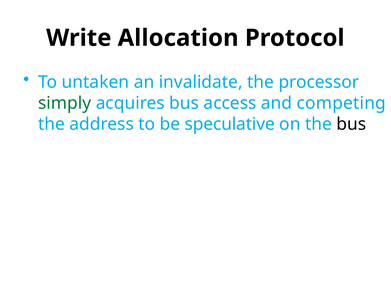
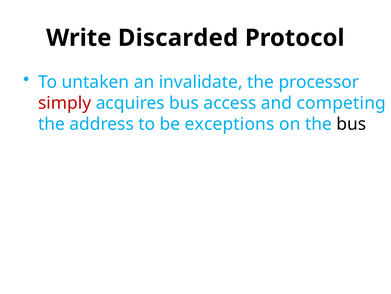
Allocation: Allocation -> Discarded (178, 38)
simply colour: green -> red (65, 103)
speculative: speculative -> exceptions (230, 124)
